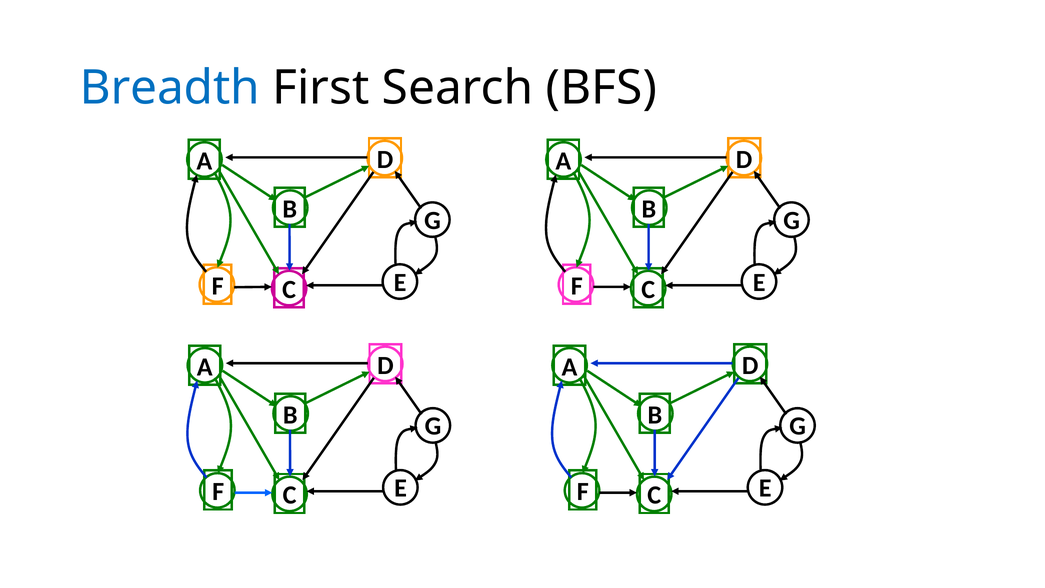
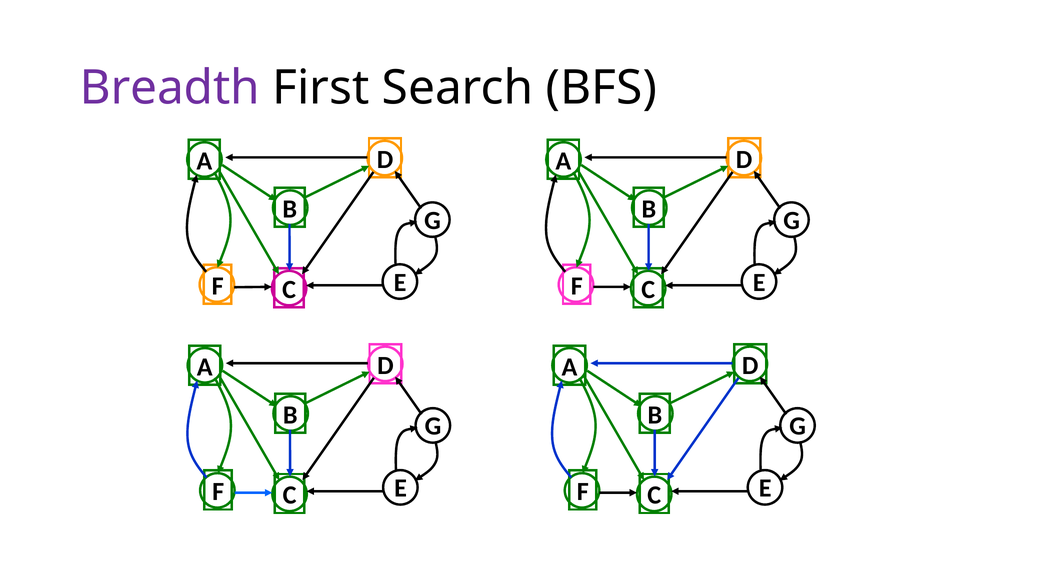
Breadth colour: blue -> purple (170, 88)
